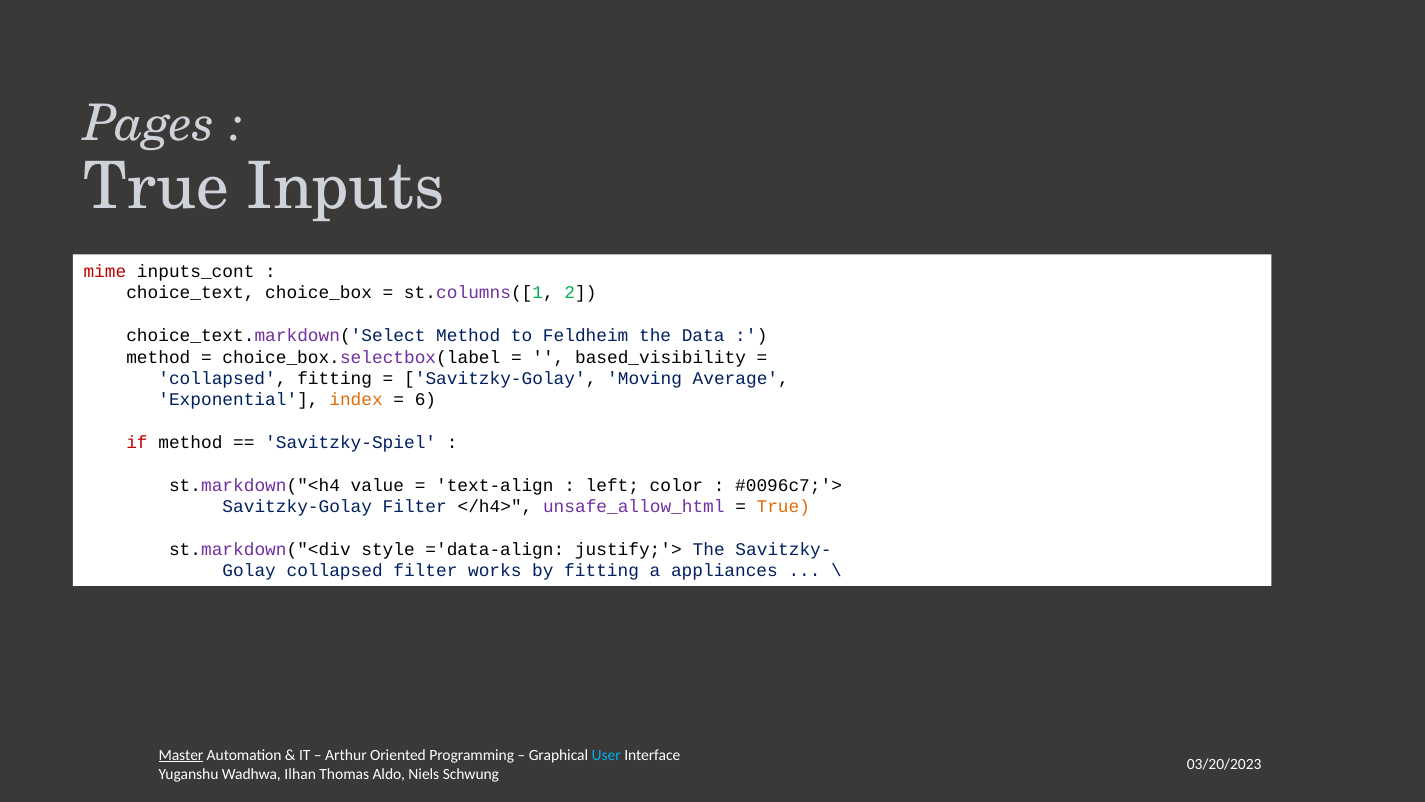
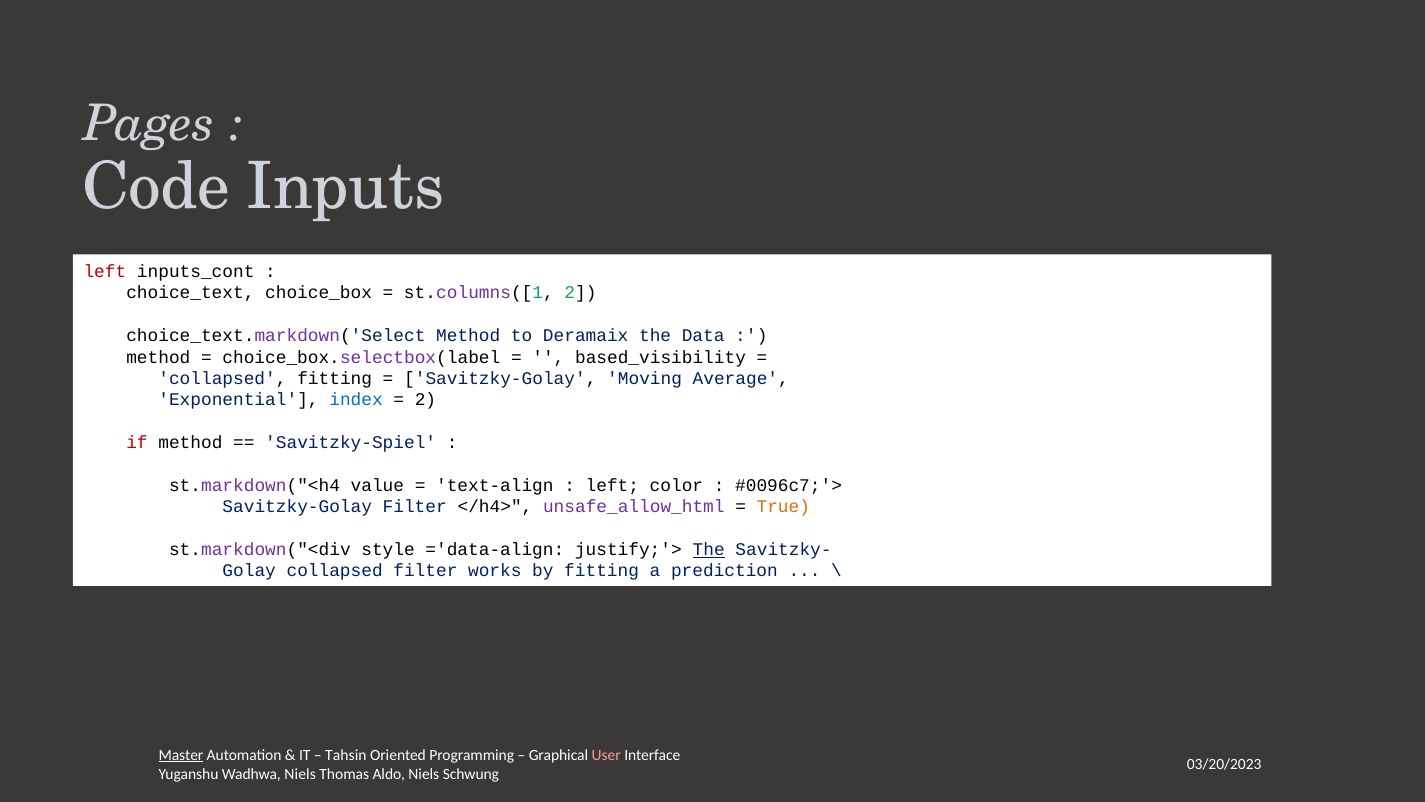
True: True -> Code (156, 187)
mime: mime -> left (105, 272)
Feldheim: Feldheim -> Deramaix (586, 336)
index colour: orange -> blue (356, 400)
6: 6 -> 2 (425, 400)
The underline: none -> present (709, 549)
appliances: appliances -> prediction (724, 571)
Arthur: Arthur -> Tahsin (346, 755)
User colour: light blue -> pink (606, 755)
Wadhwa Ilhan: Ilhan -> Niels (300, 774)
